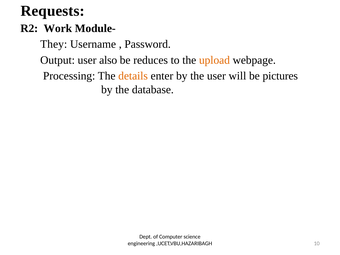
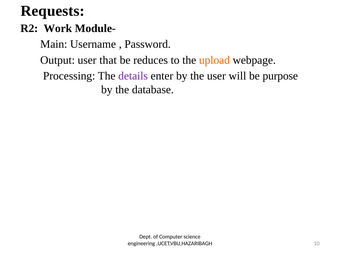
They: They -> Main (54, 44)
also: also -> that (108, 60)
details colour: orange -> purple (133, 76)
pictures: pictures -> purpose (280, 76)
